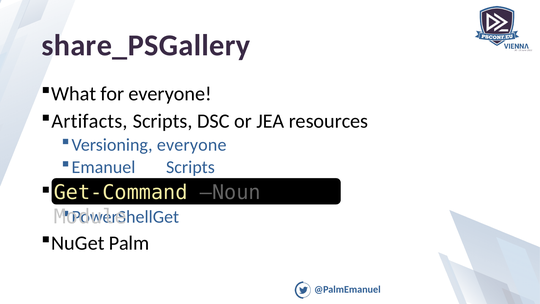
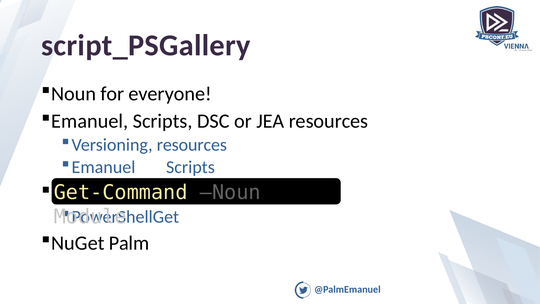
share_PSGallery: share_PSGallery -> script_PSGallery (146, 45)
What: What -> Noun (74, 94)
Artifacts: Artifacts -> Emanuel (90, 121)
Versioning everyone: everyone -> resources (192, 145)
